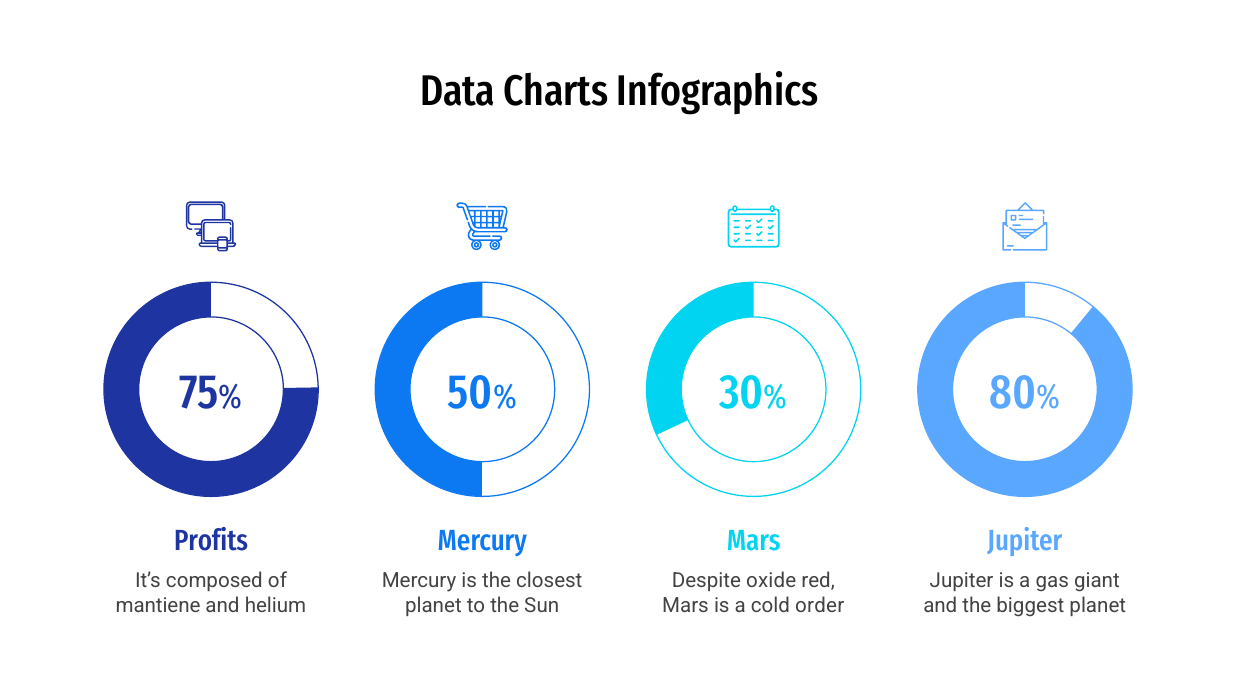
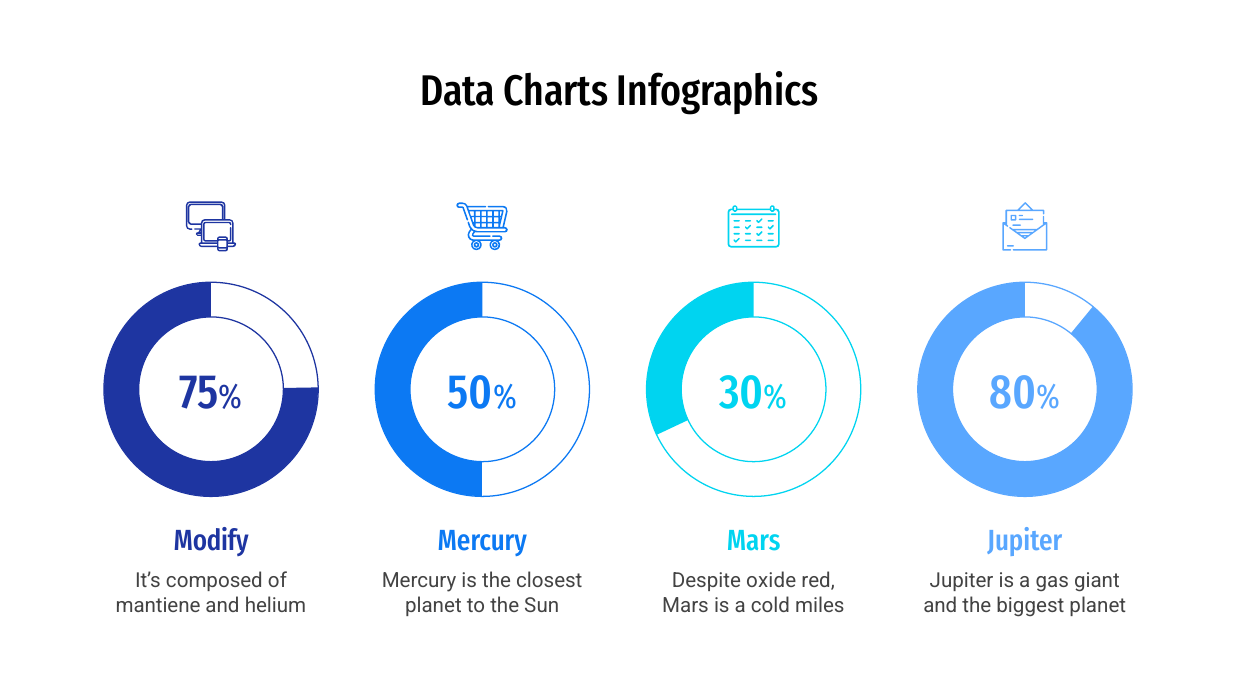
Profits: Profits -> Modify (211, 541)
order: order -> miles (820, 606)
